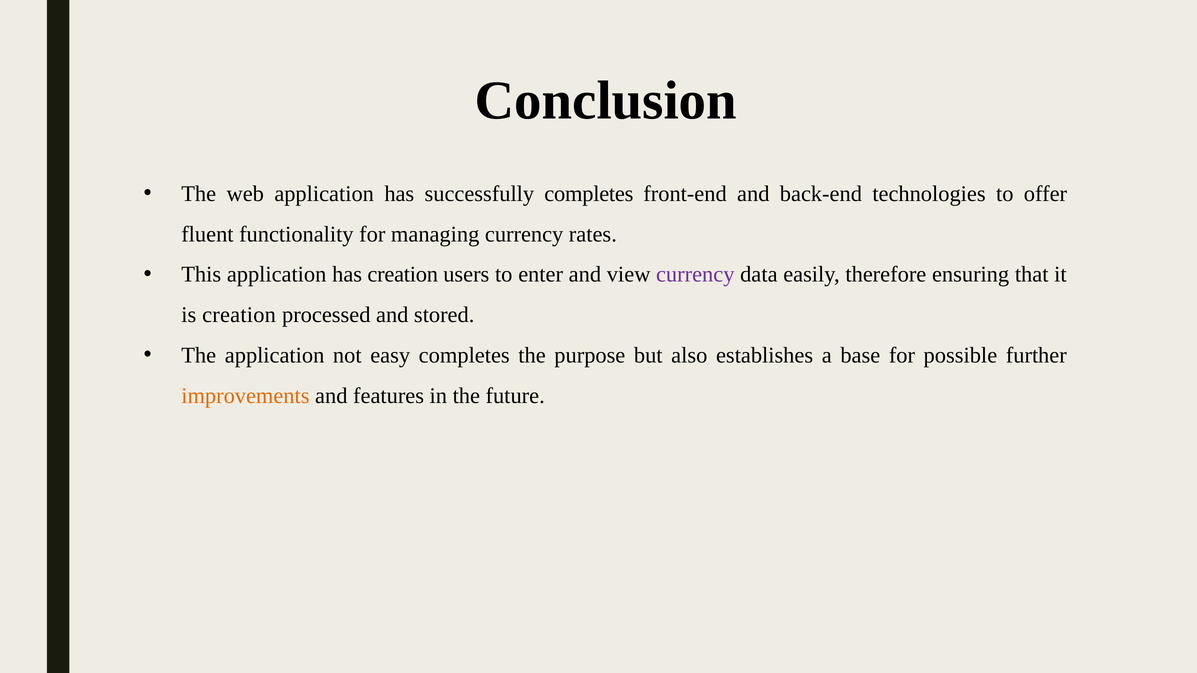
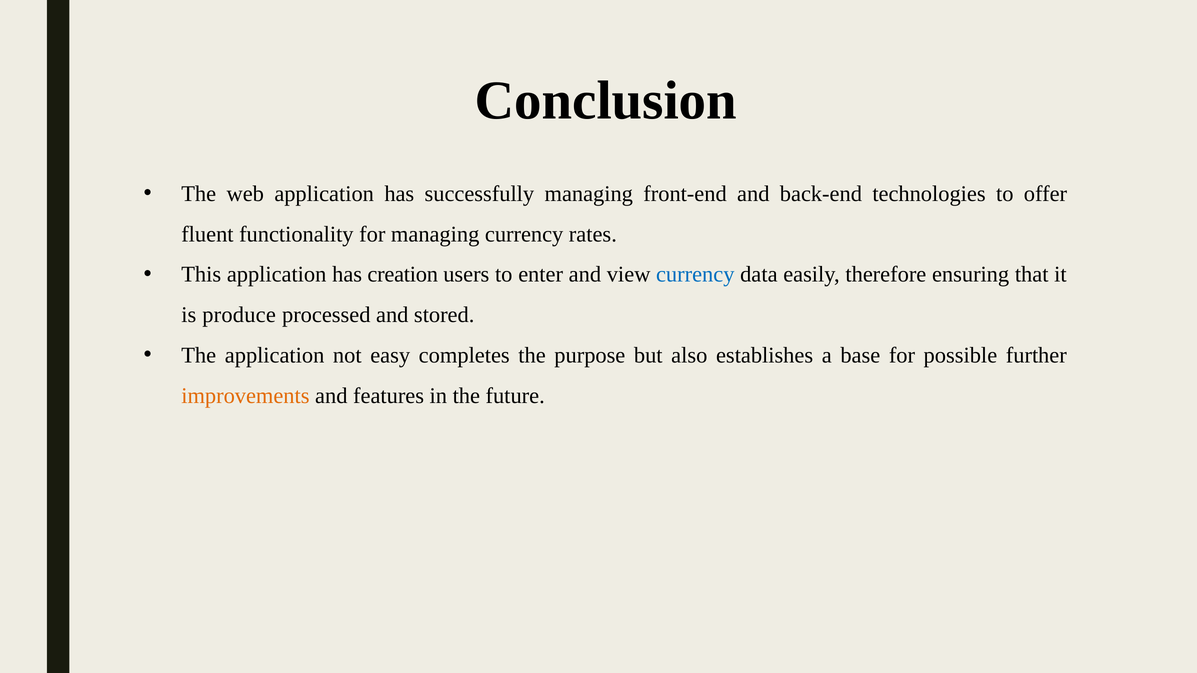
successfully completes: completes -> managing (589, 194)
currency colour: purple -> blue (695, 275)
is creation: creation -> produce (239, 315)
